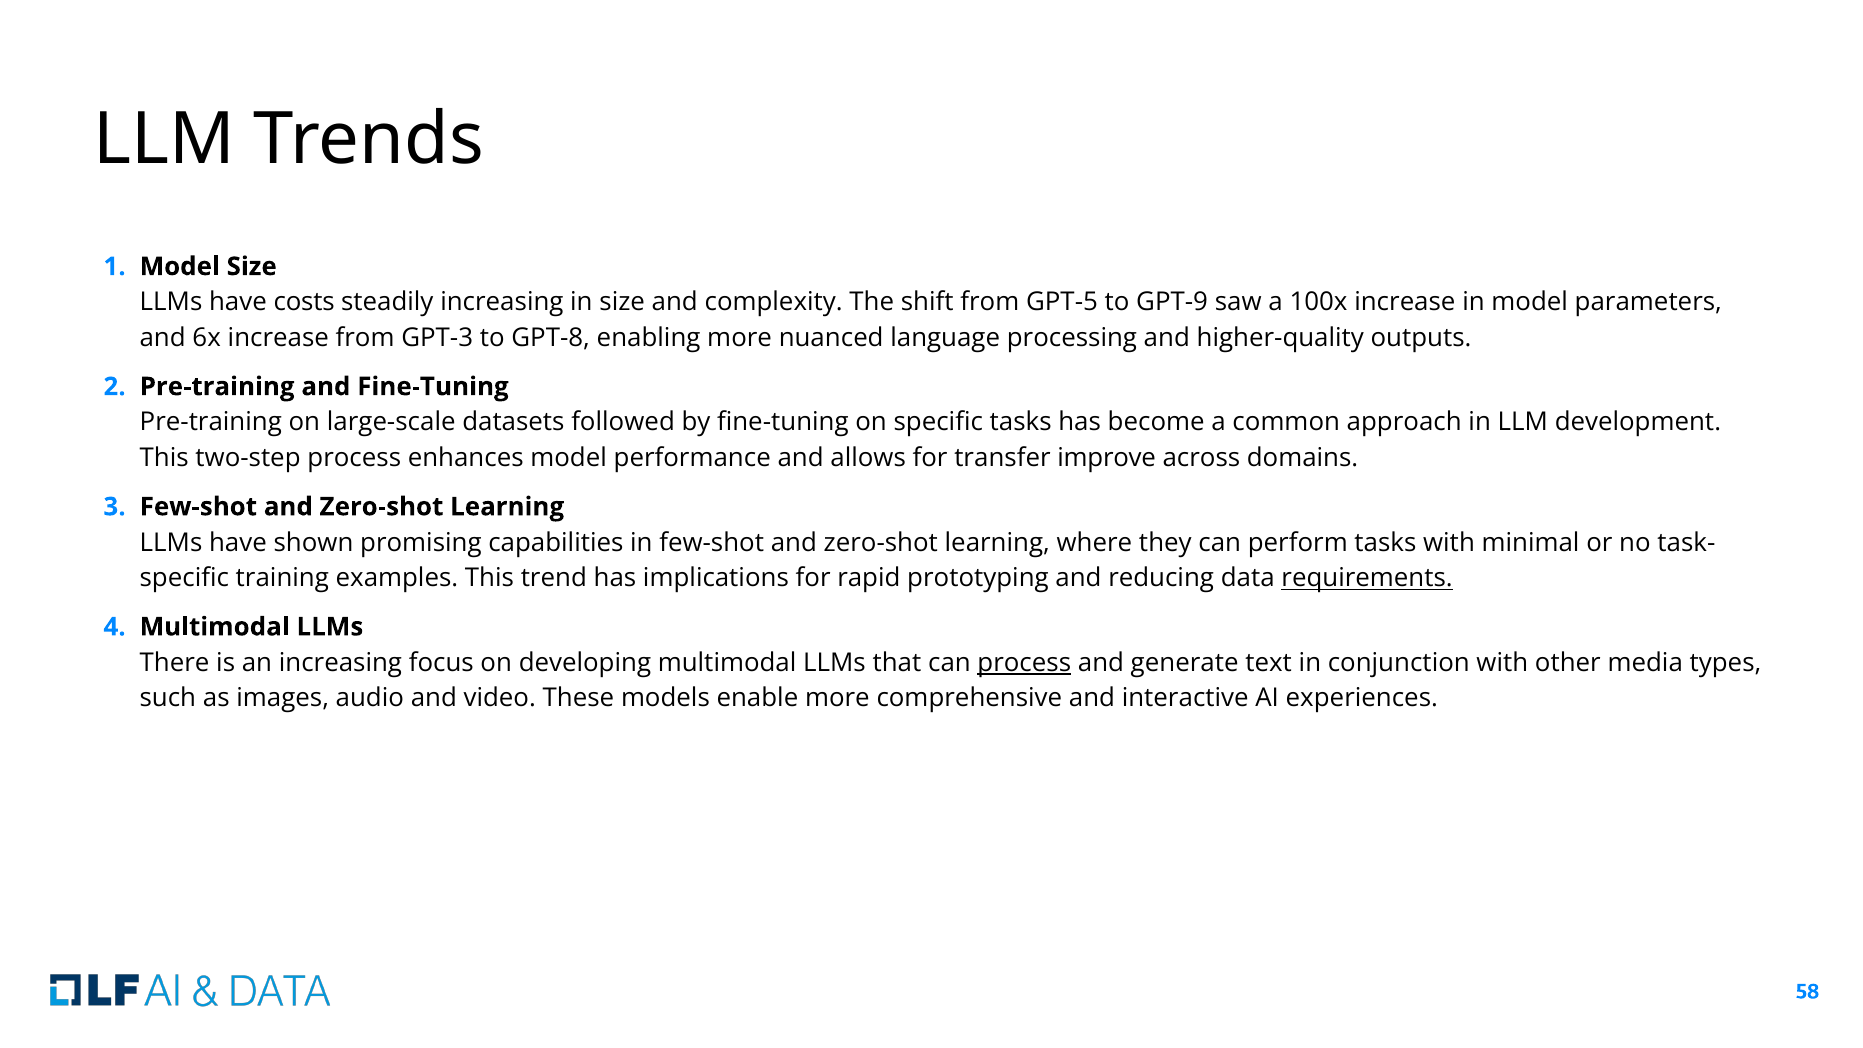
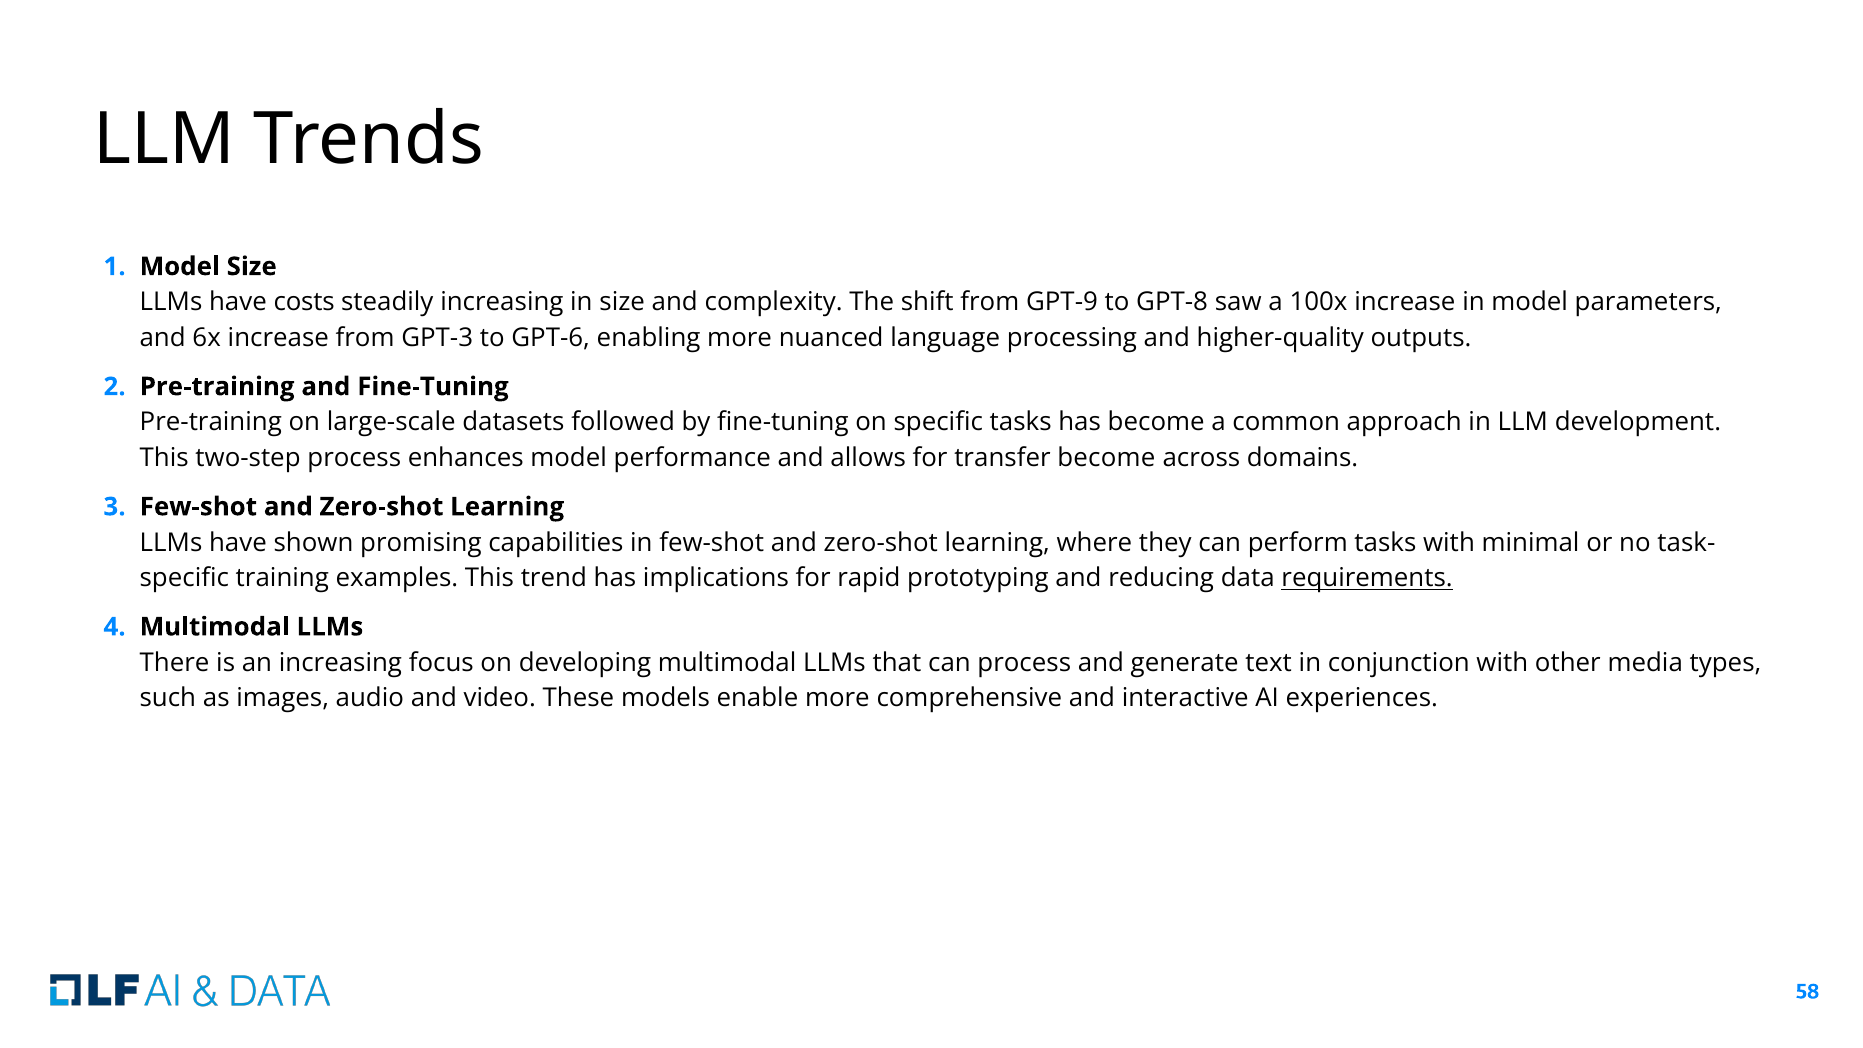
GPT-5: GPT-5 -> GPT-9 (1062, 302)
GPT-9: GPT-9 -> GPT-8 (1172, 302)
GPT-8: GPT-8 -> GPT-6 (551, 338)
transfer improve: improve -> become (1106, 458)
process underline: present -> none (1024, 663)
